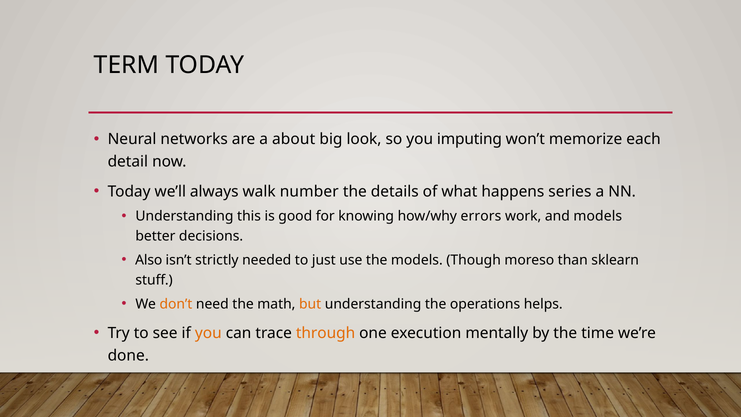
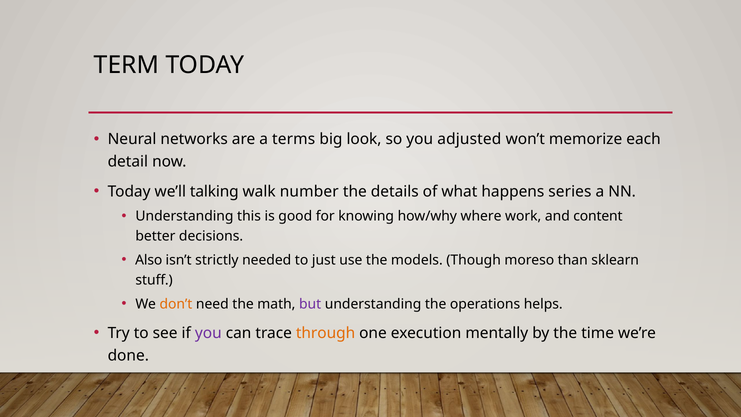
about: about -> terms (294, 139)
imputing: imputing -> adjusted (469, 139)
always: always -> talking (214, 192)
errors: errors -> where (481, 216)
and models: models -> content (598, 216)
but colour: orange -> purple (310, 304)
you colour: orange -> purple (208, 333)
